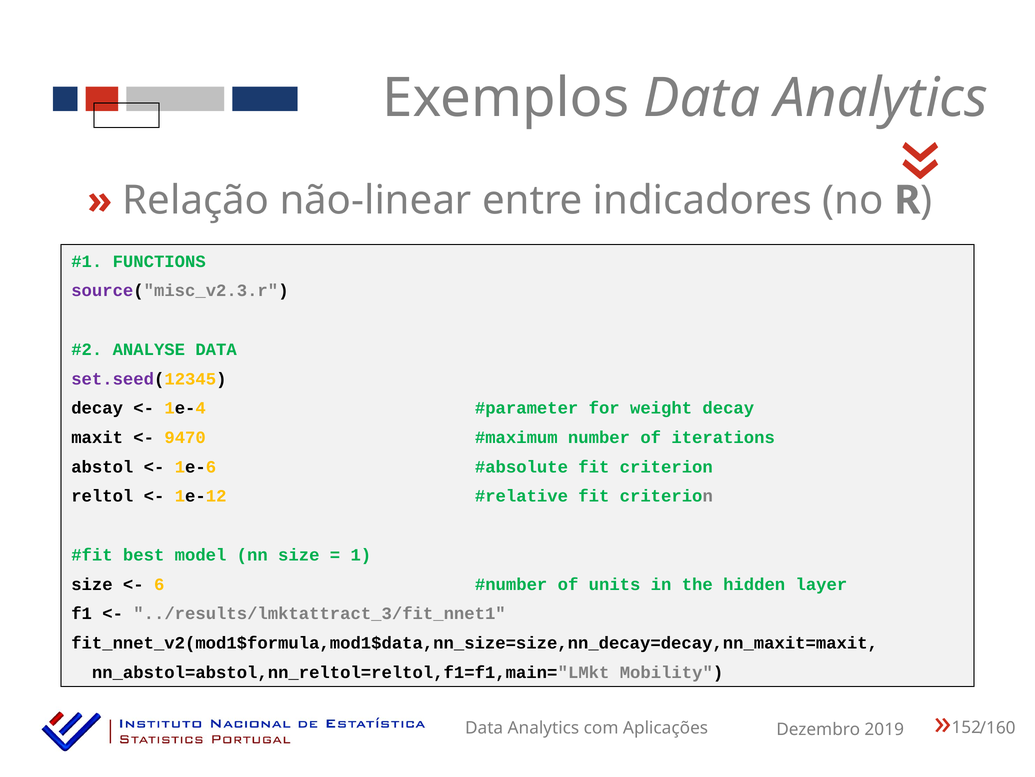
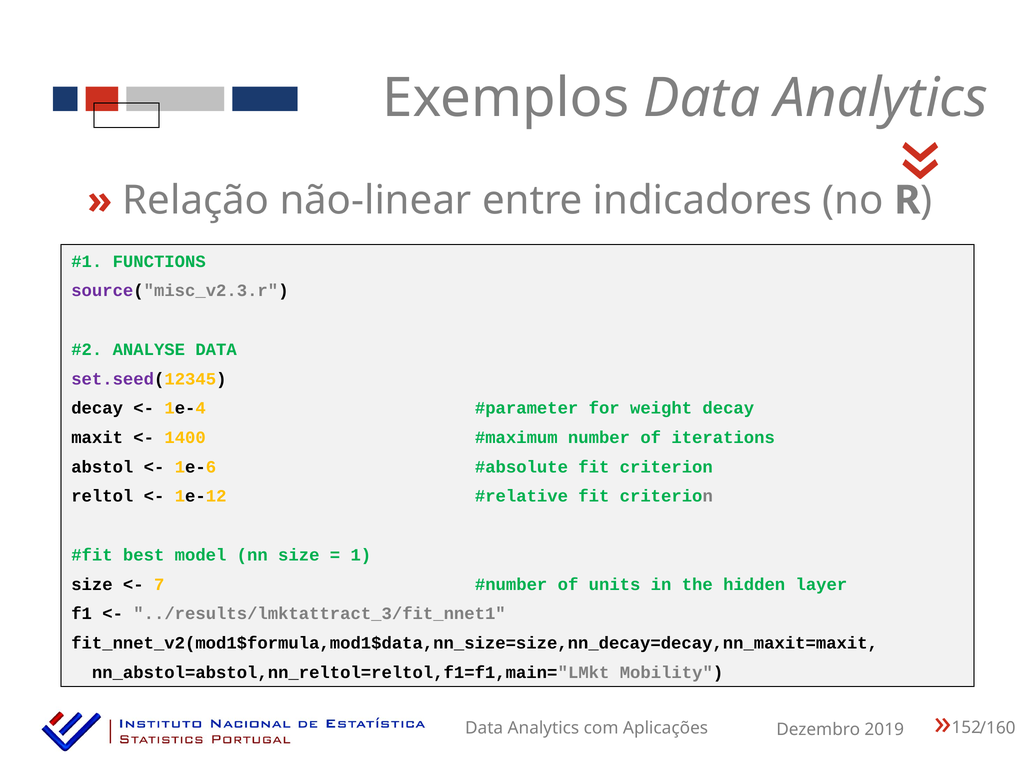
9470: 9470 -> 1400 (185, 437)
6: 6 -> 7 (159, 584)
